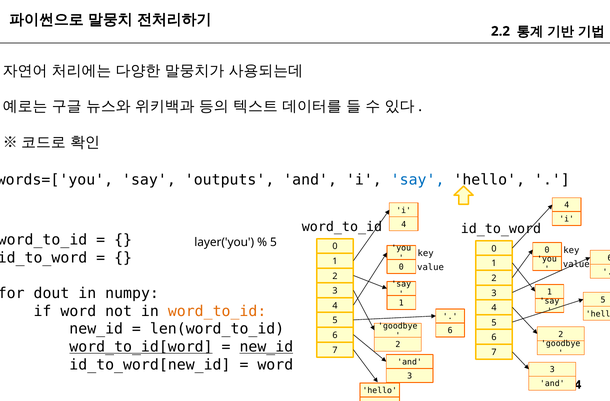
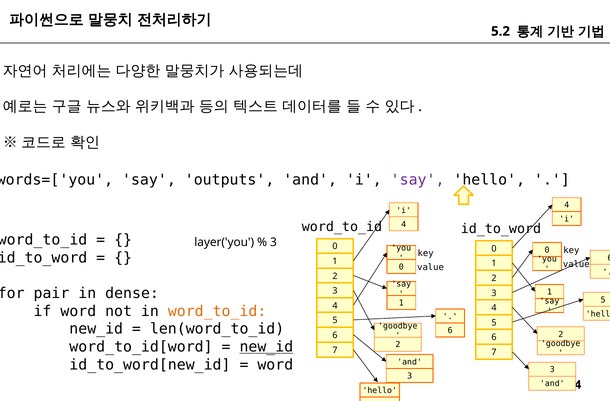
2.2: 2.2 -> 5.2 (501, 31)
say colour: blue -> purple (418, 180)
5: 5 -> 3 (273, 242)
dout: dout -> pair (51, 293)
numpy: numpy -> dense (132, 293)
word_to_id[word underline: present -> none (141, 347)
